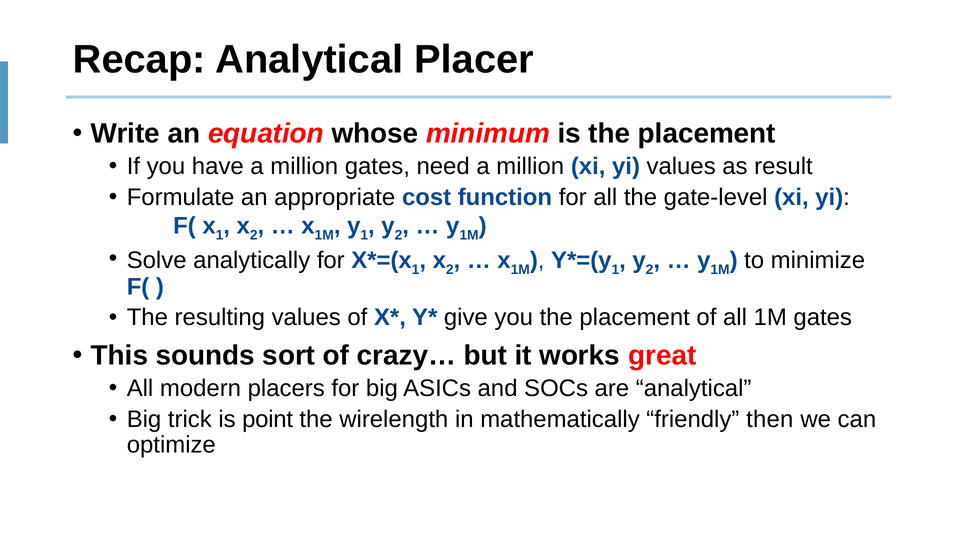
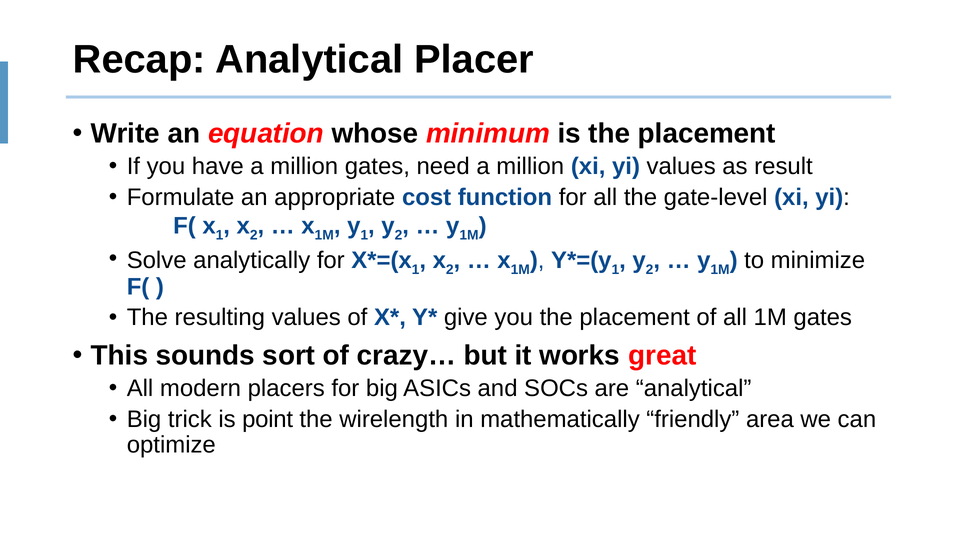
then: then -> area (770, 419)
